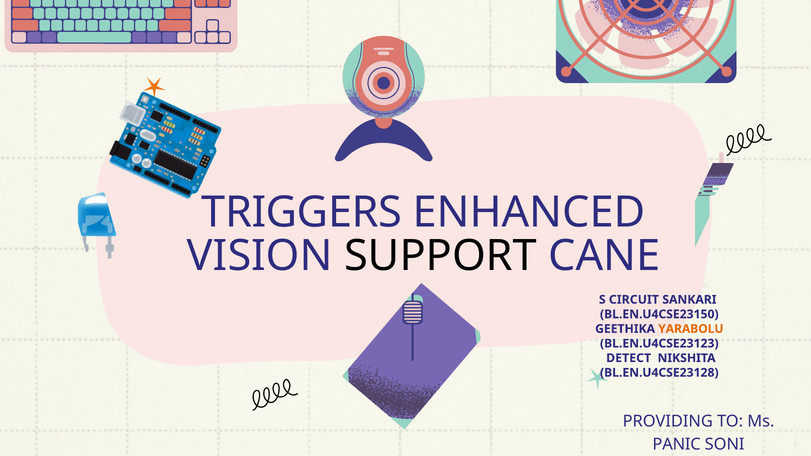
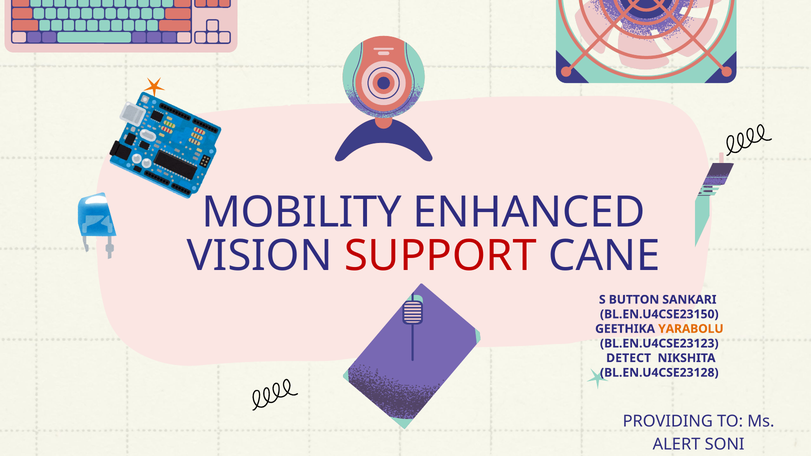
TRIGGERS: TRIGGERS -> MOBILITY (302, 213)
SUPPORT colour: black -> red (441, 256)
CIRCUIT: CIRCUIT -> BUTTON (634, 300)
PANIC: PANIC -> ALERT (677, 445)
